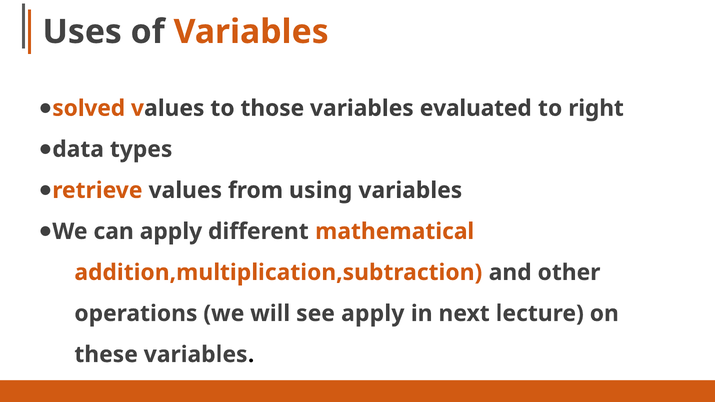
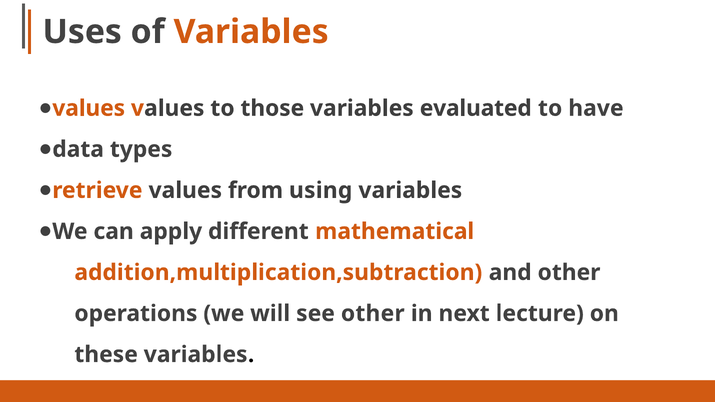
solved: solved -> values (89, 108)
right: right -> have (596, 108)
see apply: apply -> other (373, 314)
